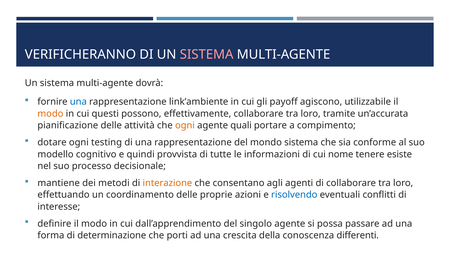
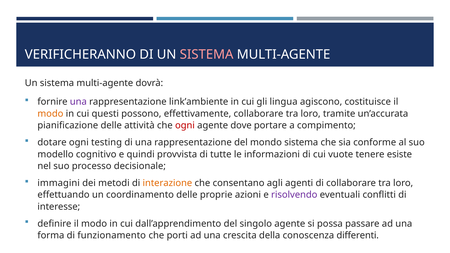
una colour: blue -> purple (78, 102)
payoff: payoff -> lingua (284, 102)
utilizzabile: utilizzabile -> costituisce (368, 102)
ogni colour: orange -> red (185, 126)
quali: quali -> dove (241, 126)
nome: nome -> vuote (341, 154)
mantiene: mantiene -> immagini (59, 183)
risolvendo colour: blue -> purple (294, 195)
determinazione: determinazione -> funzionamento (112, 236)
